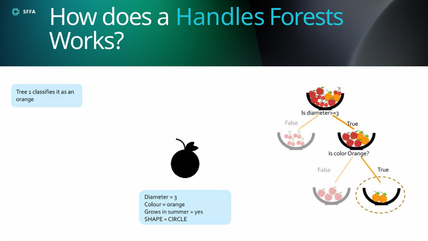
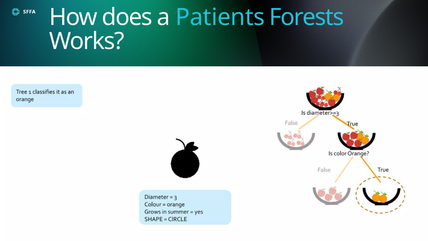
Handles: Handles -> Patients (220, 17)
